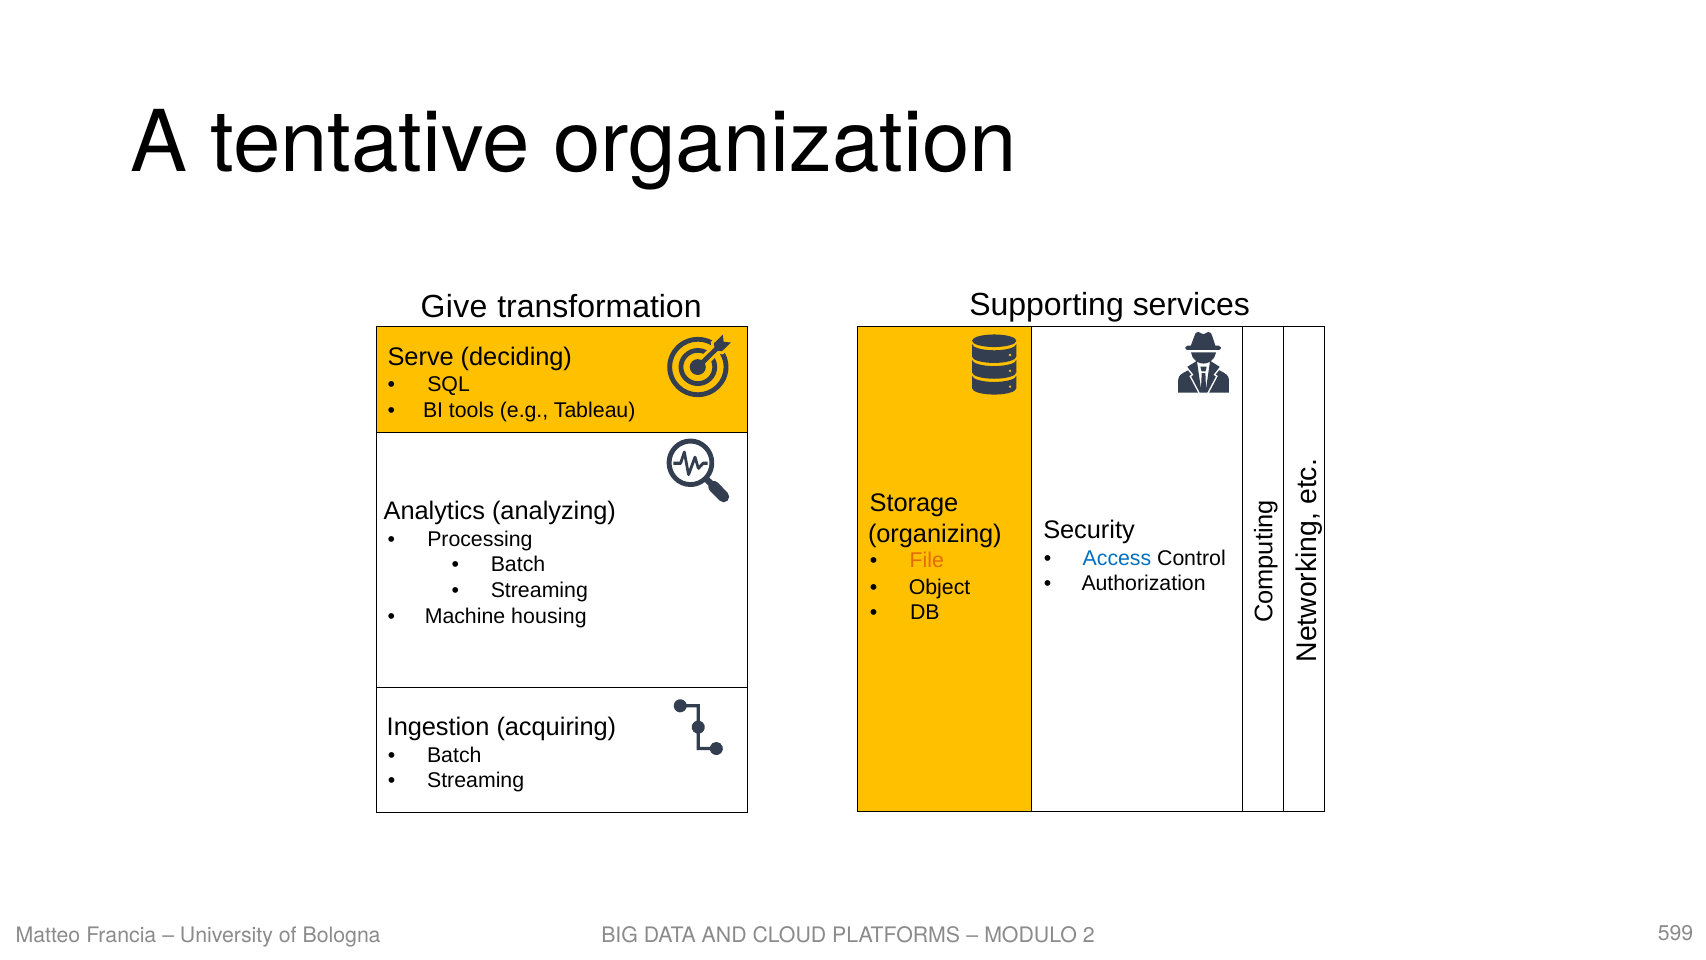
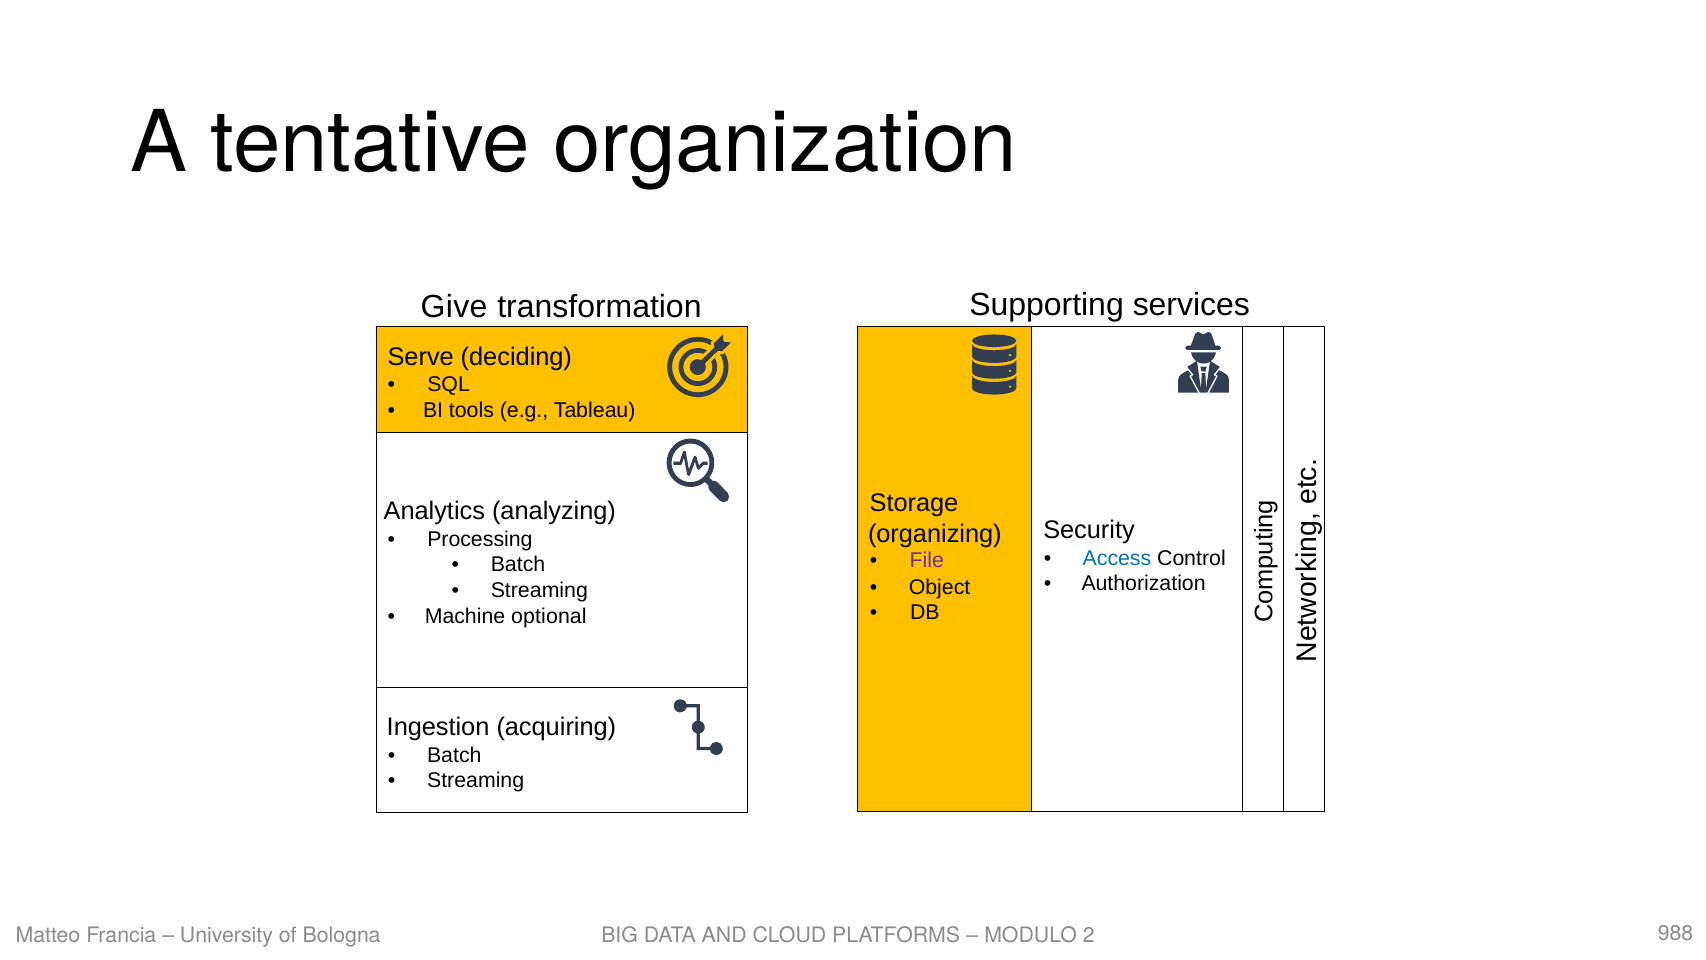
File colour: orange -> purple (927, 560)
housing: housing -> optional (549, 616)
599: 599 -> 988 (1676, 933)
